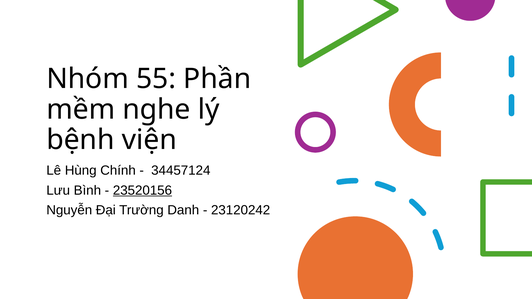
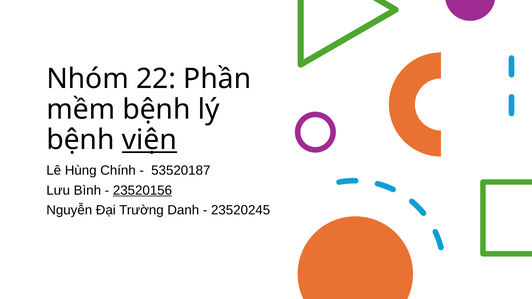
55: 55 -> 22 (156, 79)
mềm nghe: nghe -> bệnh (156, 109)
viện underline: none -> present (149, 140)
34457124: 34457124 -> 53520187 (181, 171)
23120242: 23120242 -> 23520245 (241, 210)
